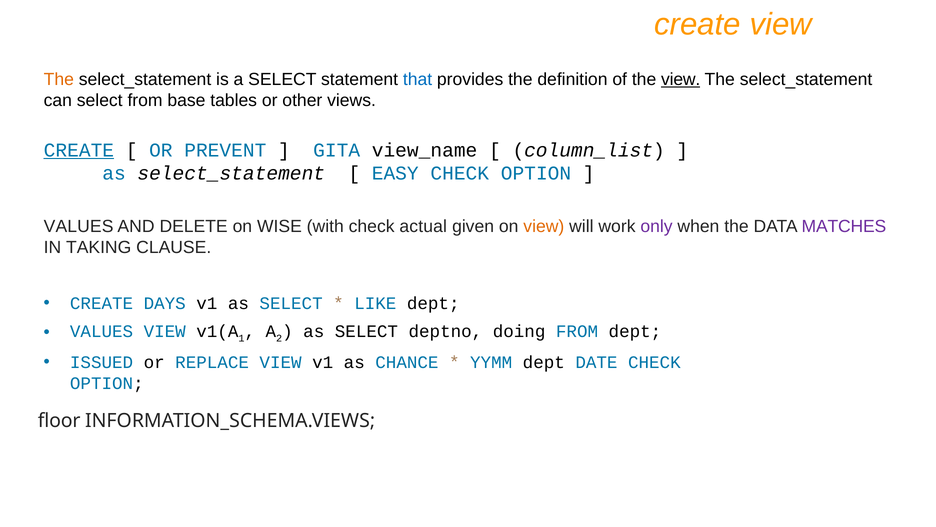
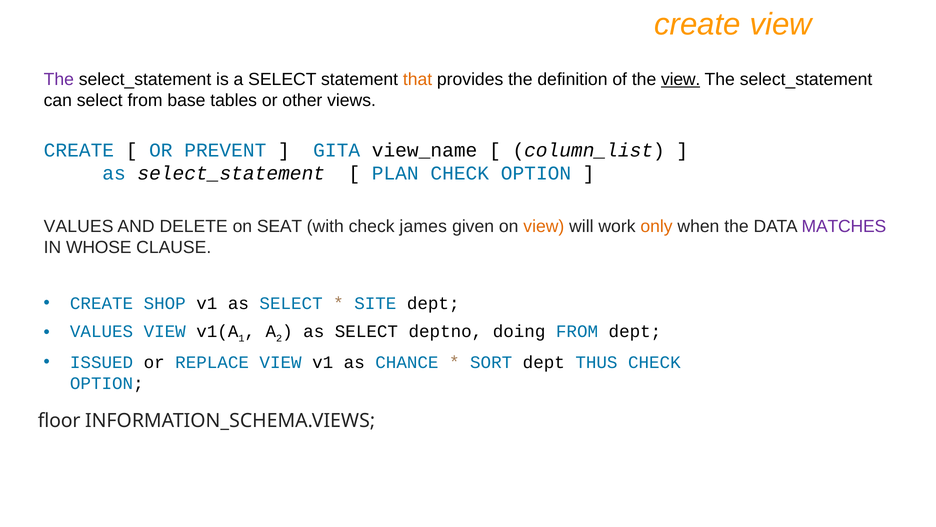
The colour: orange -> purple (59, 80)
that colour: blue -> orange (418, 80)
CREATE underline: present -> none (79, 150)
EASY: EASY -> PLAN (395, 173)
WISE: WISE -> SEAT (280, 226)
actual: actual -> james (423, 226)
only colour: purple -> orange (656, 226)
TAKING: TAKING -> WHOSE (99, 247)
DAYS: DAYS -> SHOP (165, 303)
LIKE: LIKE -> SITE (375, 303)
YYMM: YYMM -> SORT (491, 362)
DATE: DATE -> THUS (596, 362)
